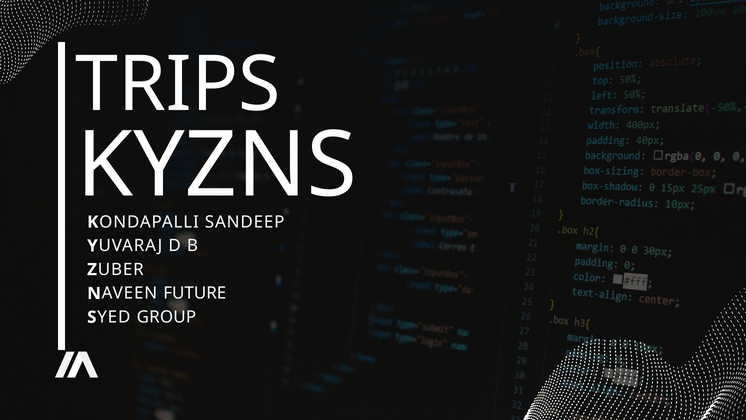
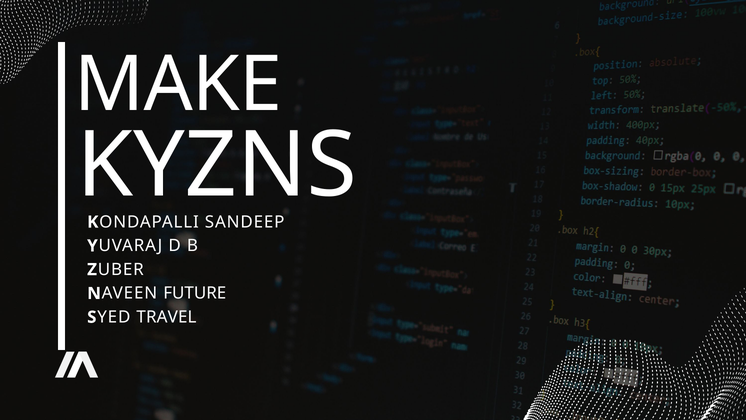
TRIPS: TRIPS -> MAKE (178, 85)
GROUP: GROUP -> TRAVEL (166, 317)
